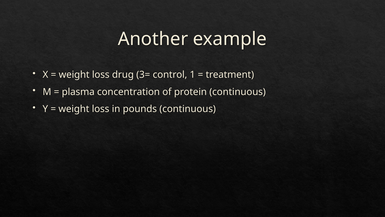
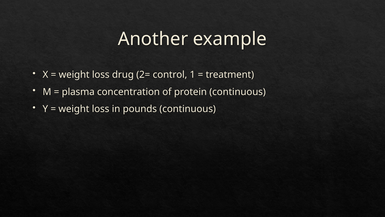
3=: 3= -> 2= (143, 75)
